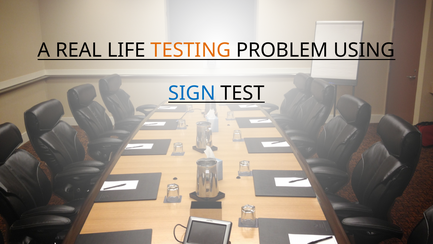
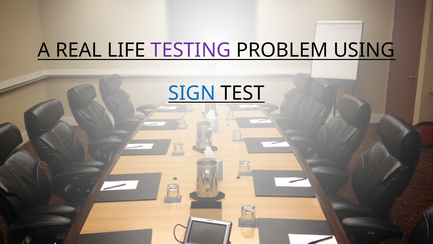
TESTING colour: orange -> purple (191, 50)
